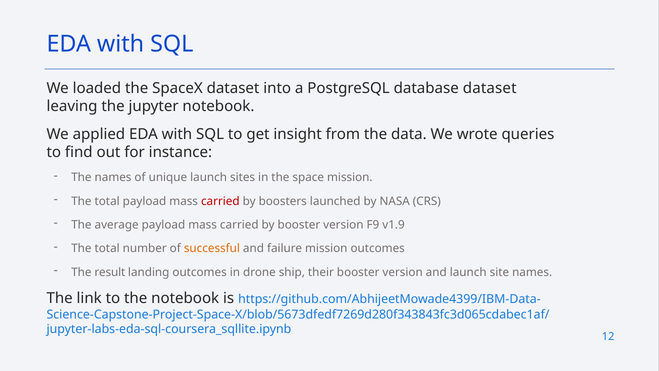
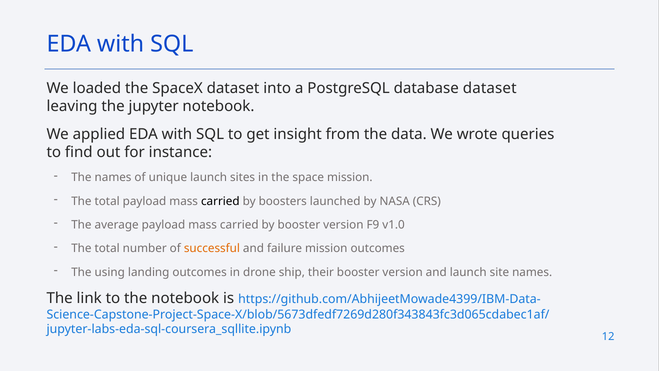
carried colour: red -> black (220, 201)
v1.9: v1.9 -> v1.0 (394, 225)
result: result -> using (110, 272)
